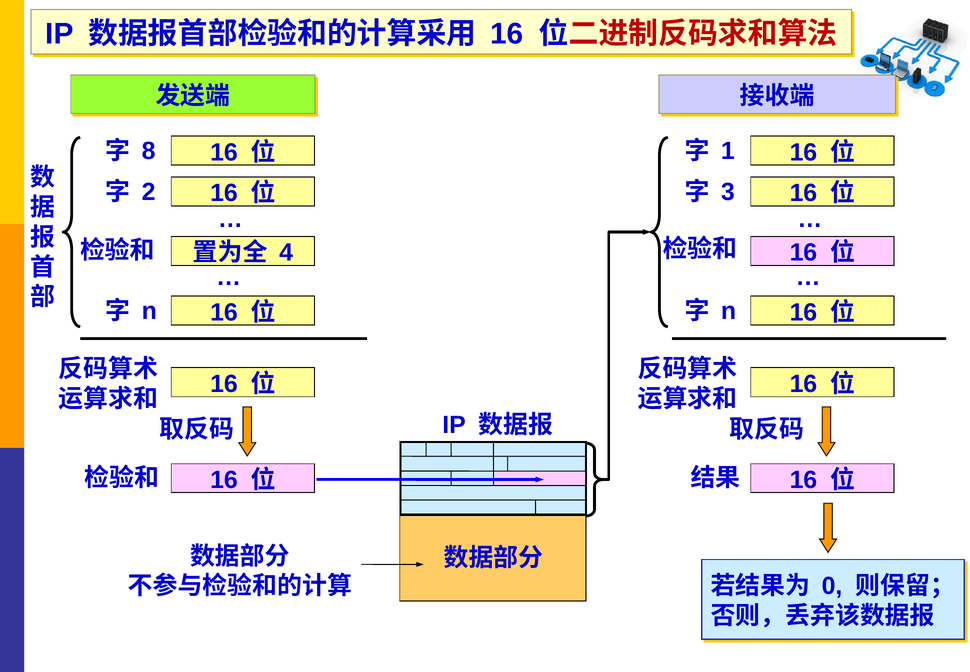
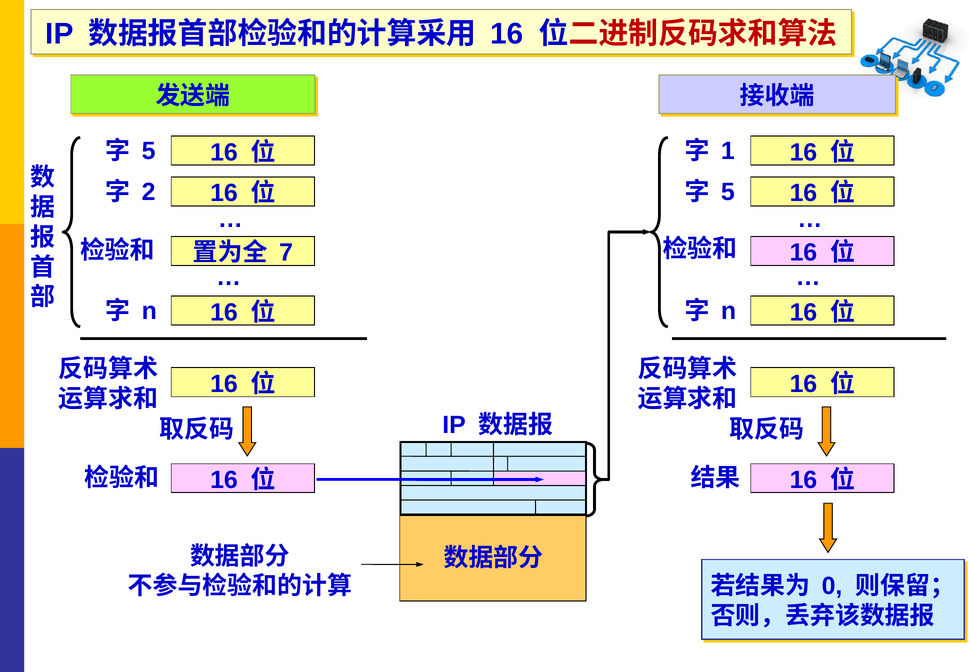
8: 8 -> 5 (149, 151)
3: 3 -> 5 (728, 192)
4: 4 -> 7 (286, 253)
